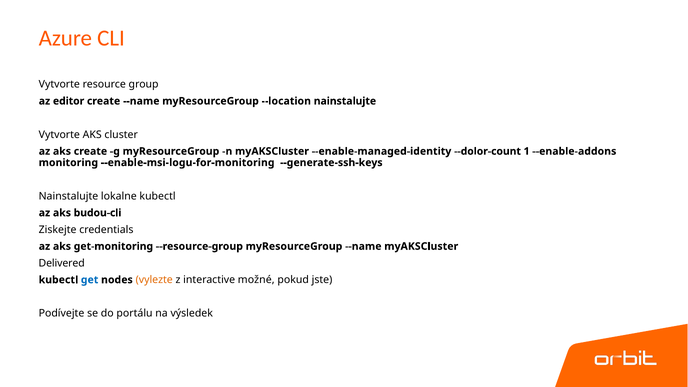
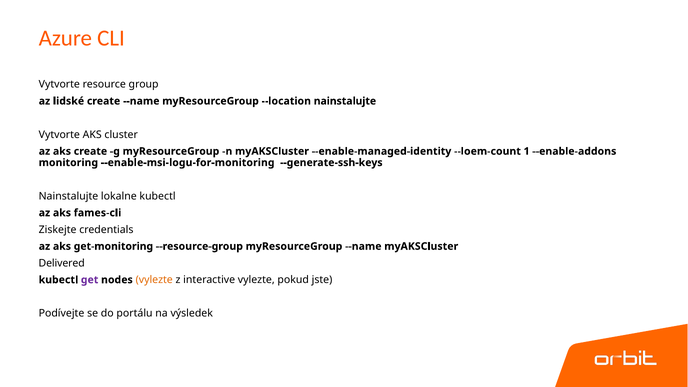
editor: editor -> lidské (69, 101)
--dolor-count: --dolor-count -> --loem-count (487, 151)
budou-cli: budou-cli -> fames-cli (97, 213)
get colour: blue -> purple (90, 280)
interactive možné: možné -> vylezte (256, 280)
